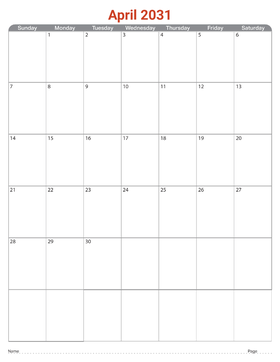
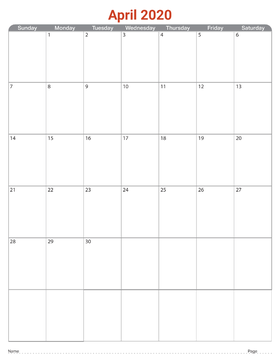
2031: 2031 -> 2020 (156, 15)
